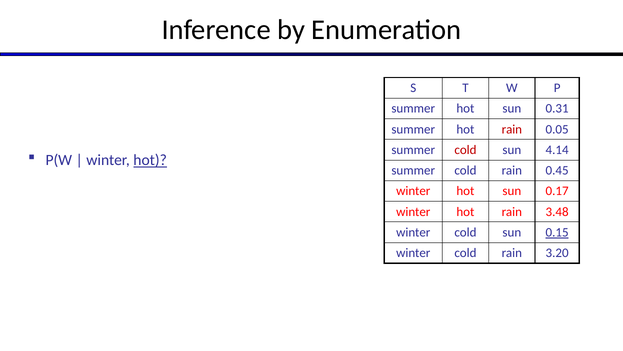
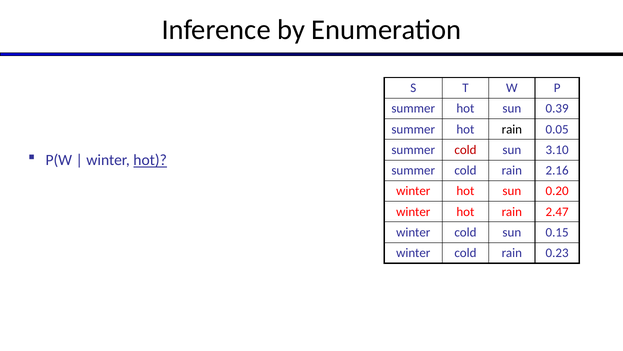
0.31: 0.31 -> 0.39 (557, 108)
rain colour: red -> black (512, 129)
4.14: 4.14 -> 3.10 (557, 150)
0.45: 0.45 -> 2.16 (557, 170)
0.17: 0.17 -> 0.20 (557, 191)
3.48: 3.48 -> 2.47 (557, 211)
0.15 underline: present -> none (557, 232)
3.20: 3.20 -> 0.23 (557, 253)
